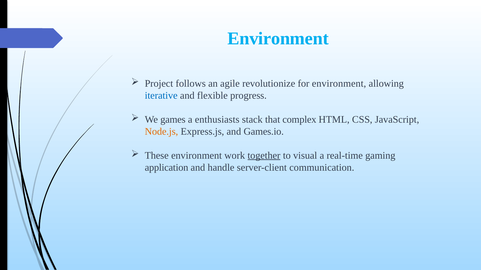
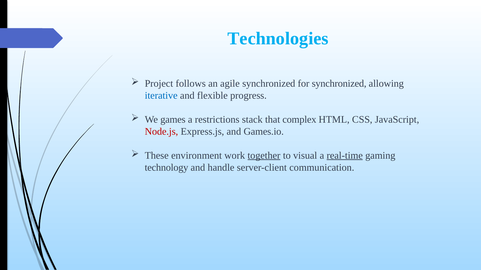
Environment: Environment -> Technologies (278, 39)
agile revolutionize: revolutionize -> synchronized (269, 84)
for environment: environment -> synchronized (339, 84)
enthusiasts: enthusiasts -> restrictions (217, 120)
Node.js colour: orange -> red (161, 132)
real-time underline: none -> present (345, 156)
application: application -> technology (167, 168)
